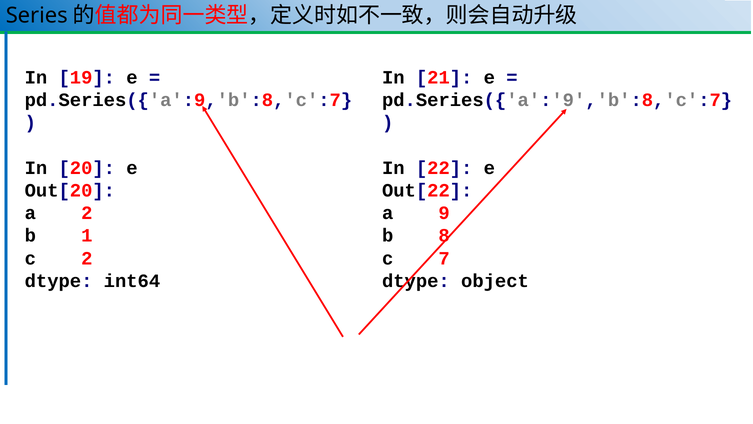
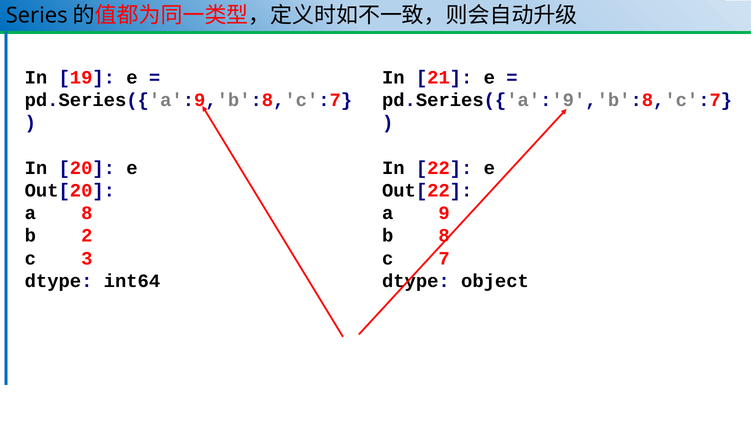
a 2: 2 -> 8 (87, 213)
1: 1 -> 2 (87, 235)
c 2: 2 -> 3 (87, 258)
